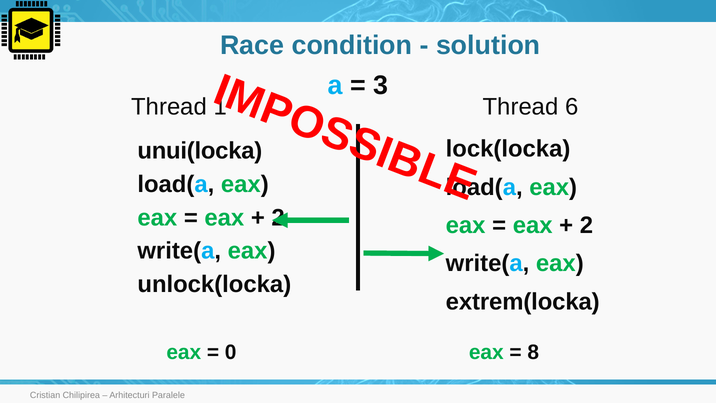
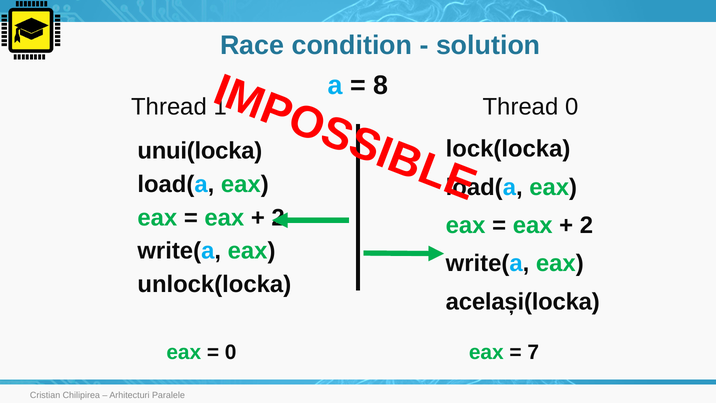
3: 3 -> 8 (381, 85)
Thread 6: 6 -> 0 (572, 107)
extrem(locka: extrem(locka -> același(locka (523, 302)
8: 8 -> 7 (533, 352)
